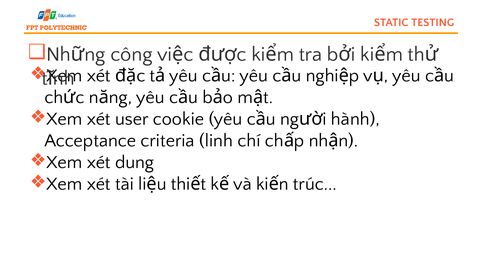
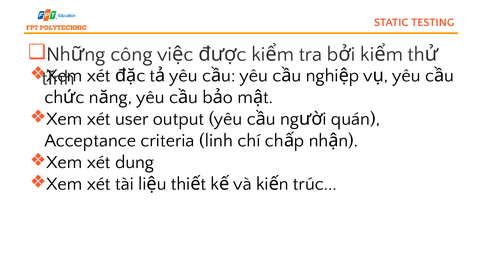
cookie: cookie -> output (178, 119)
hành: hành -> quán (356, 119)
